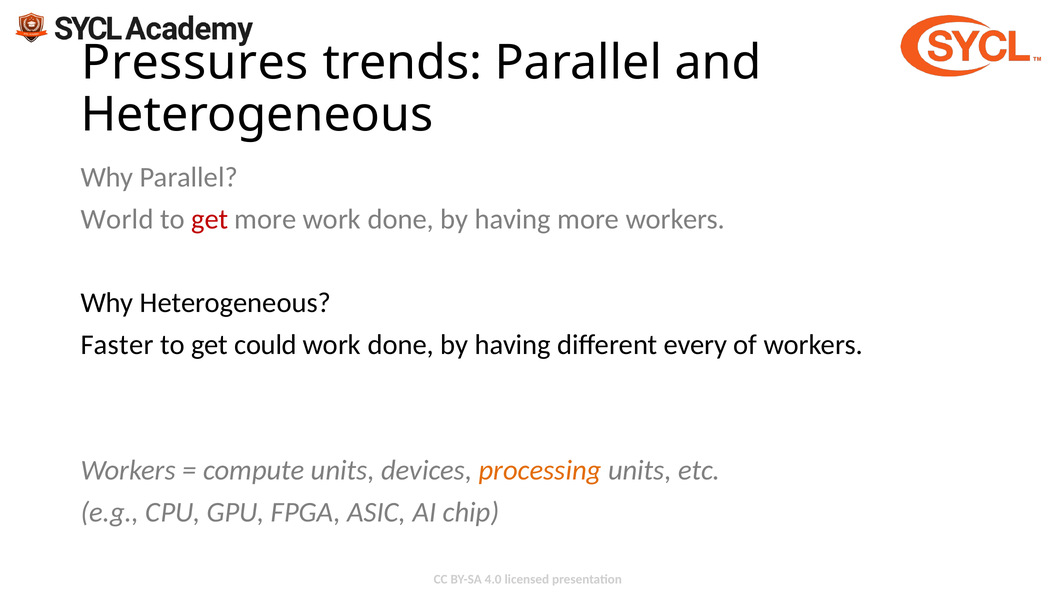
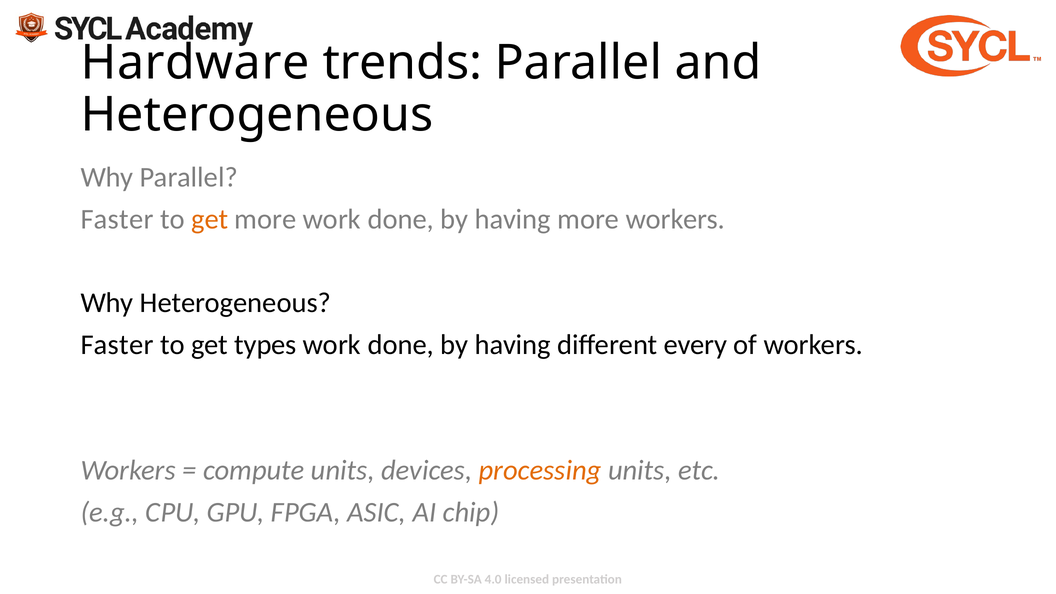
Pressures: Pressures -> Hardware (195, 63)
World: World -> Faster (117, 219)
get colour: red -> orange (210, 219)
could: could -> types (265, 345)
